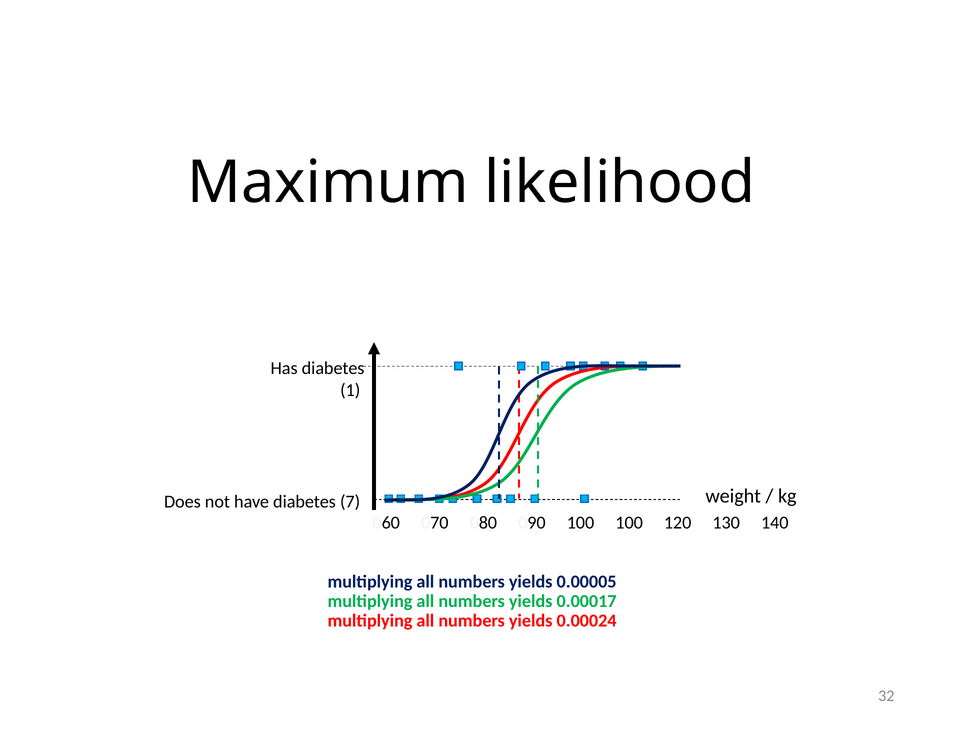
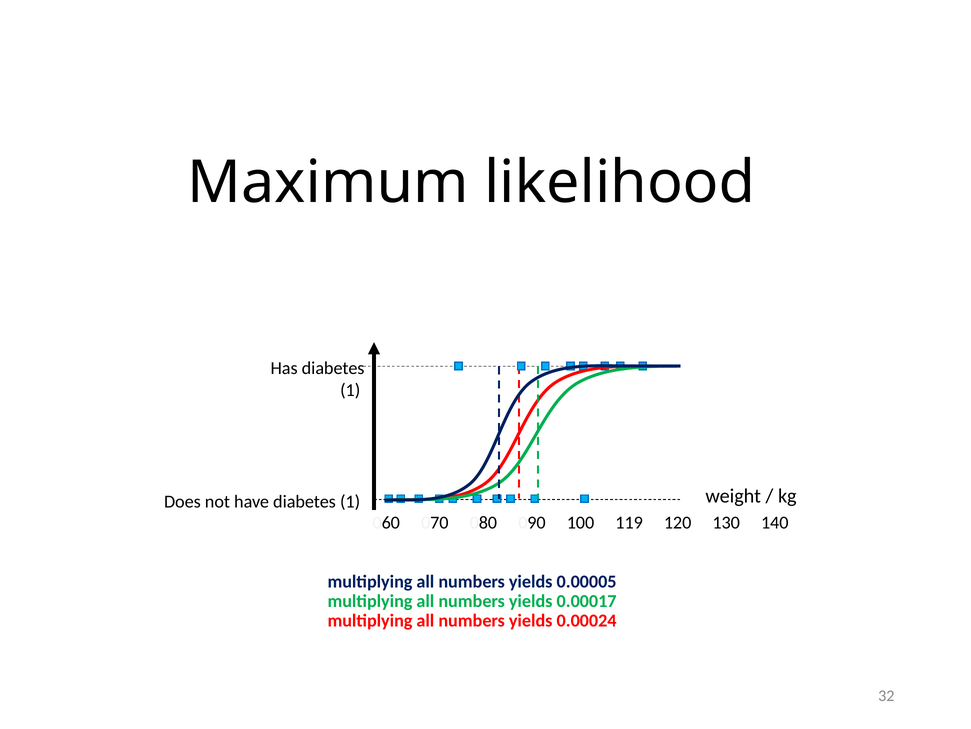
have diabetes 7: 7 -> 1 (350, 501)
100 100: 100 -> 119 (629, 522)
